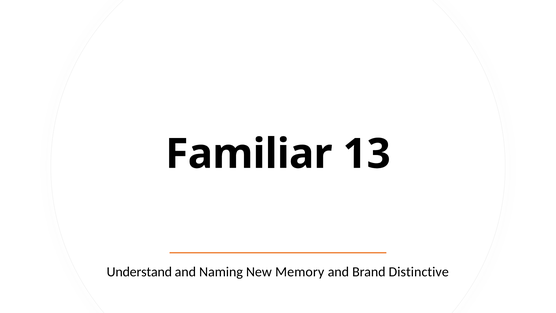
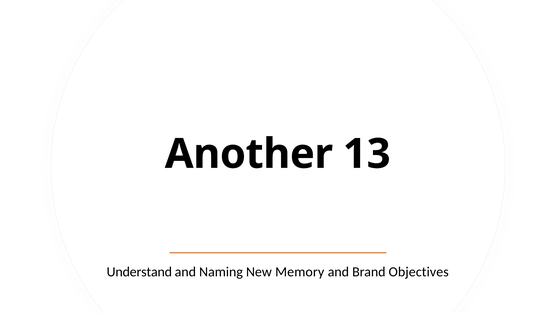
Familiar: Familiar -> Another (249, 154)
Distinctive: Distinctive -> Objectives (419, 272)
